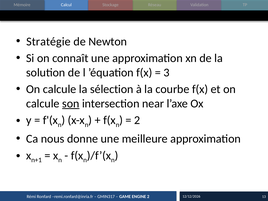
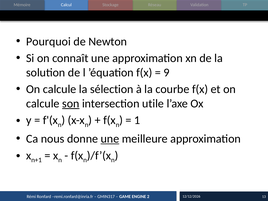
Stratégie: Stratégie -> Pourquoi (48, 41)
3: 3 -> 9 (167, 72)
near: near -> utile (153, 103)
2: 2 -> 1 (137, 120)
une underline: none -> present (110, 139)
